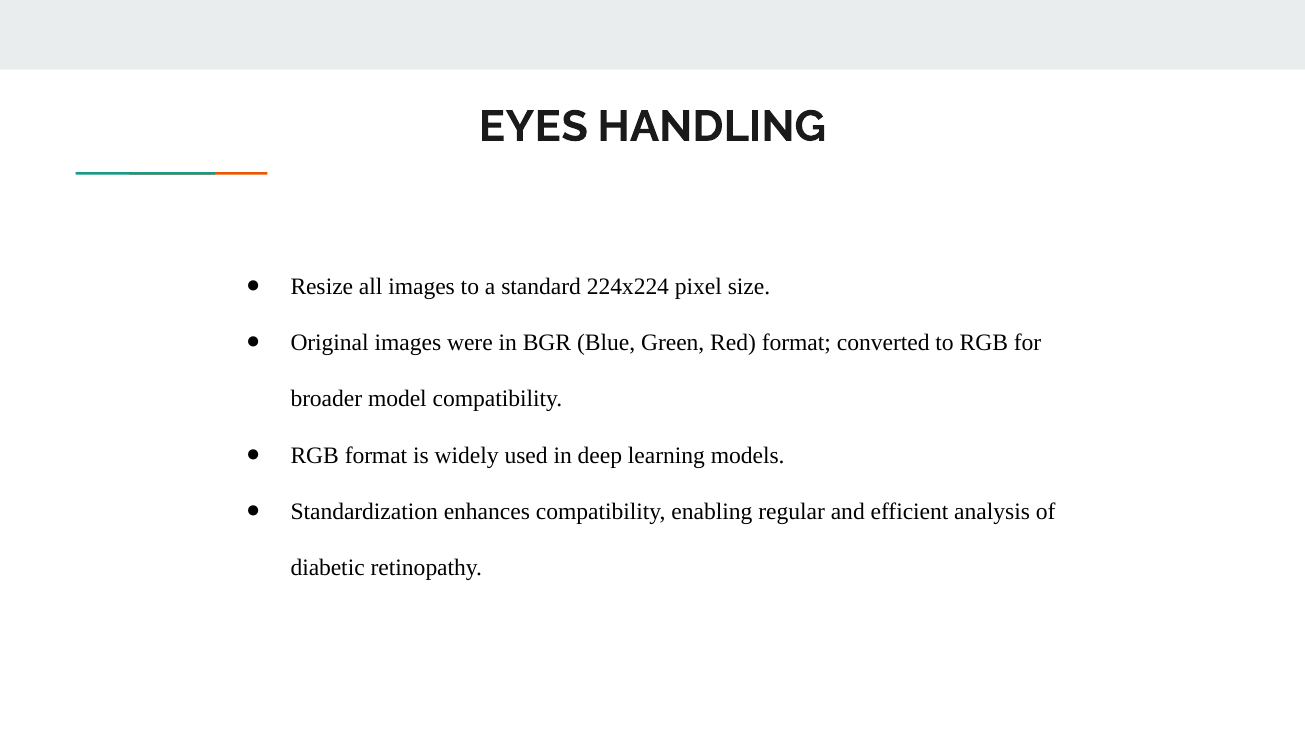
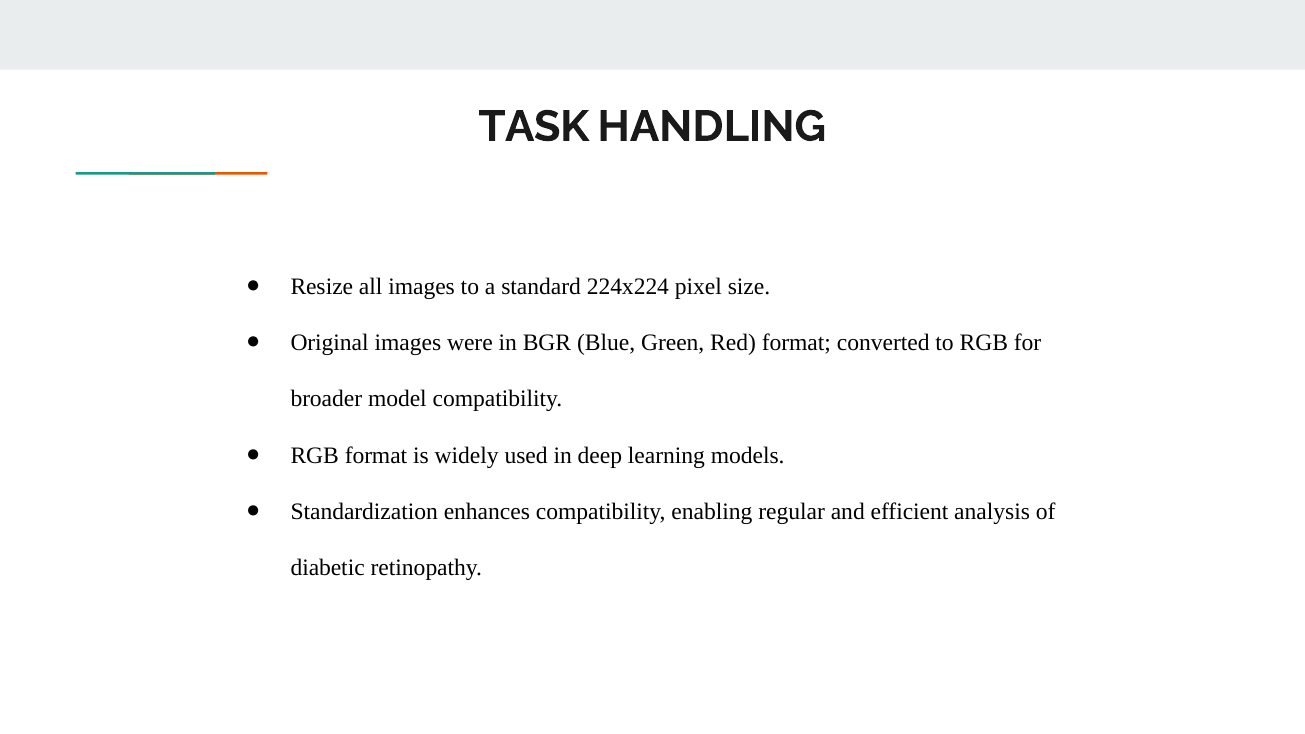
EYES: EYES -> TASK (534, 127)
